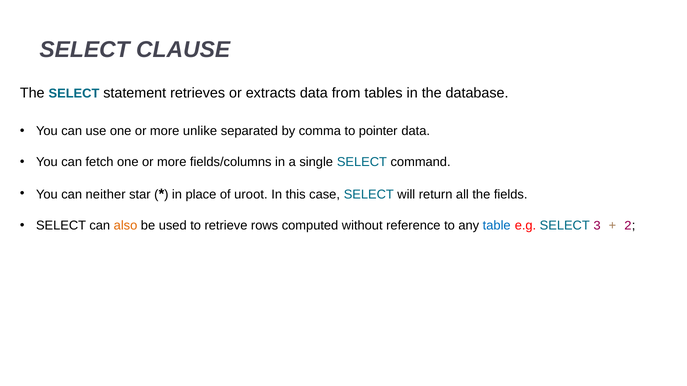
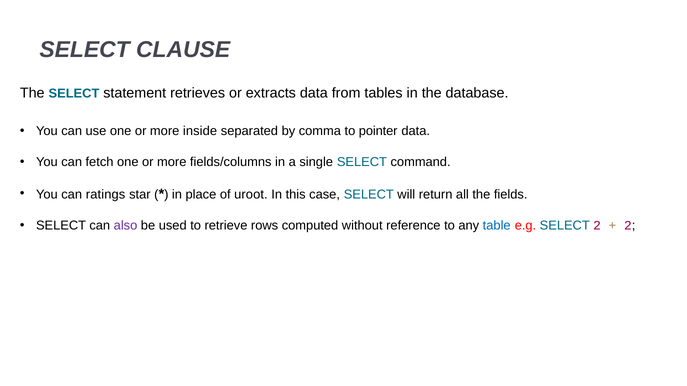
unlike: unlike -> inside (200, 131)
neither: neither -> ratings (106, 195)
also colour: orange -> purple (126, 226)
SELECT 3: 3 -> 2 (597, 226)
